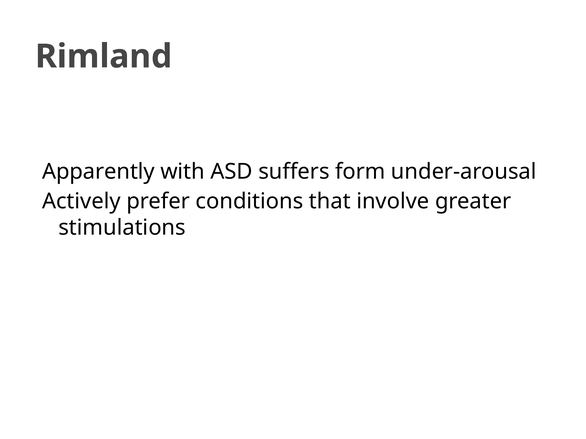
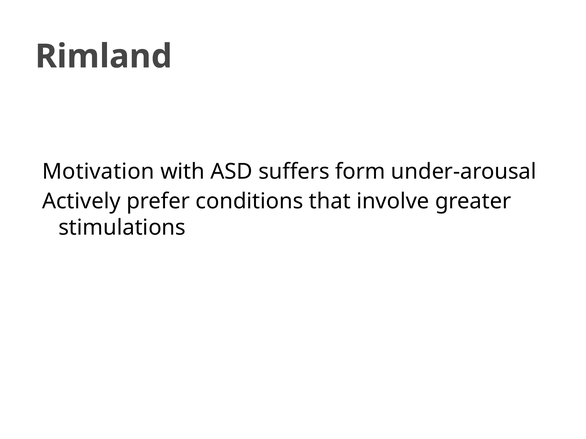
Apparently: Apparently -> Motivation (98, 172)
